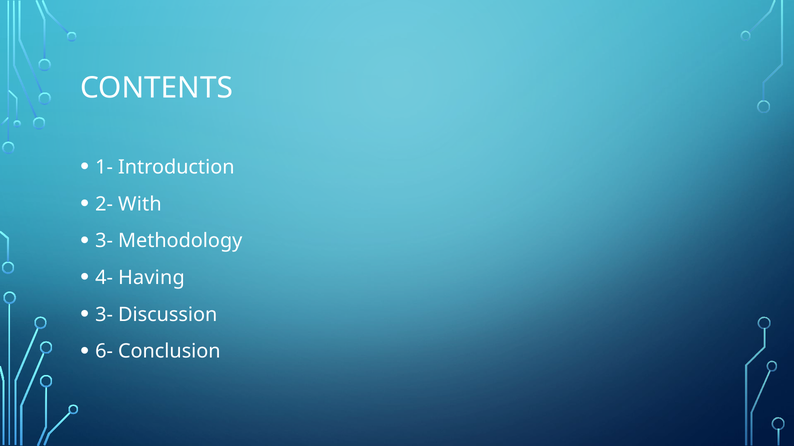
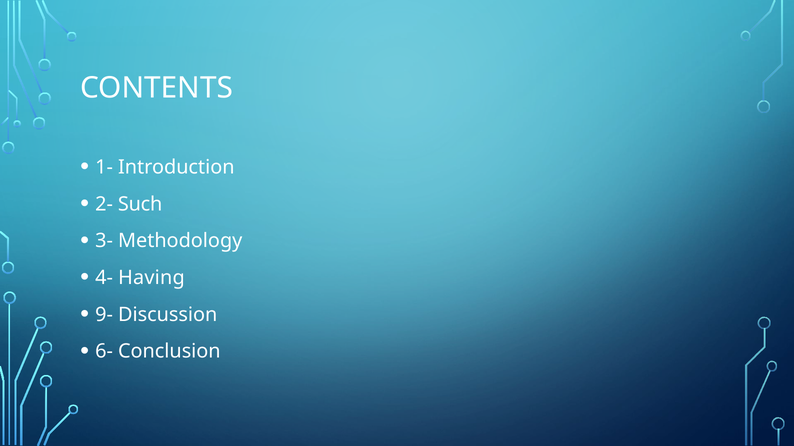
With: With -> Such (140, 204)
3-: 3- -> 9- (104, 315)
